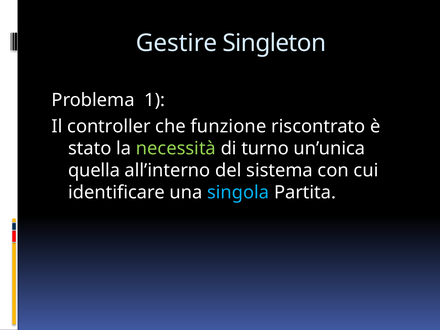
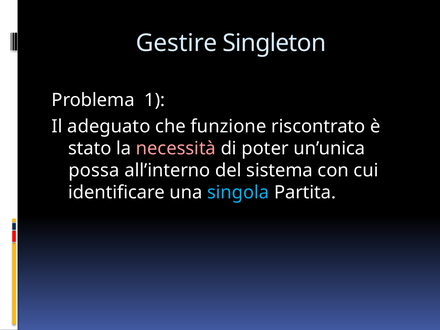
controller: controller -> adeguato (109, 127)
necessità colour: light green -> pink (176, 149)
turno: turno -> poter (265, 149)
quella: quella -> possa (94, 171)
